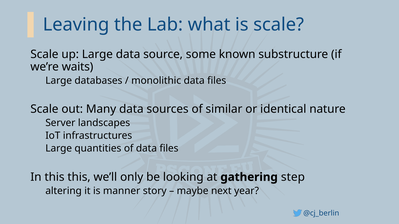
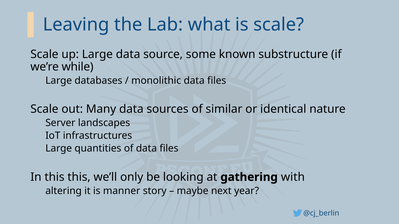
waits: waits -> while (78, 67)
step: step -> with (293, 177)
